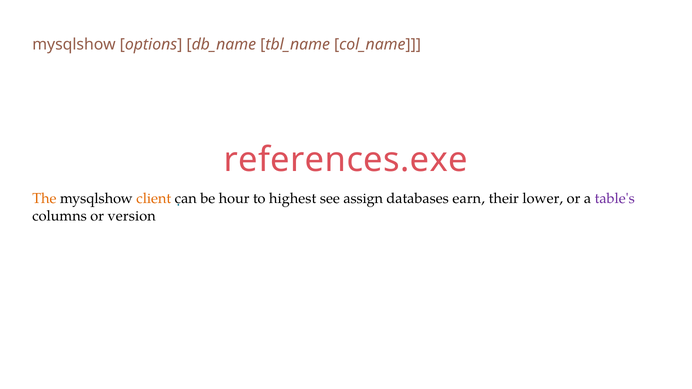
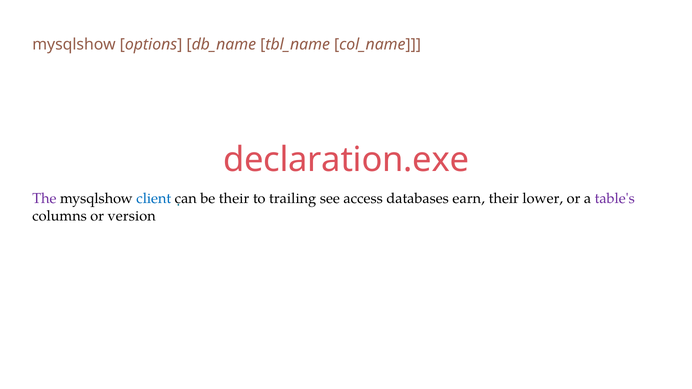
references.exe: references.exe -> declaration.exe (346, 160)
The colour: orange -> purple (44, 199)
client colour: orange -> blue (154, 199)
be hour: hour -> their (234, 199)
highest: highest -> trailing (293, 199)
assign: assign -> access (363, 199)
